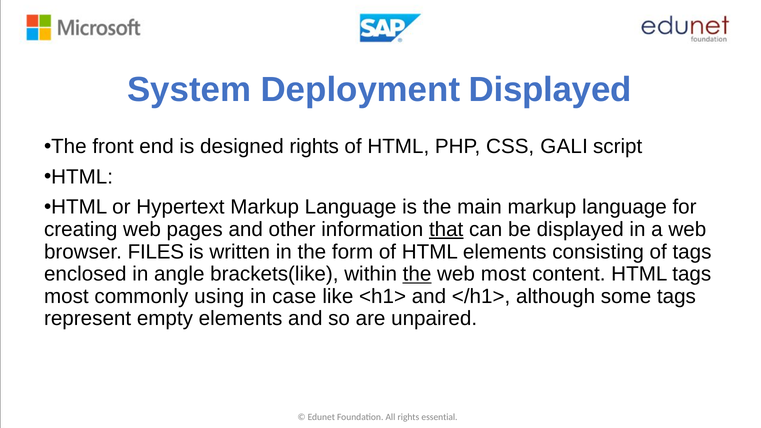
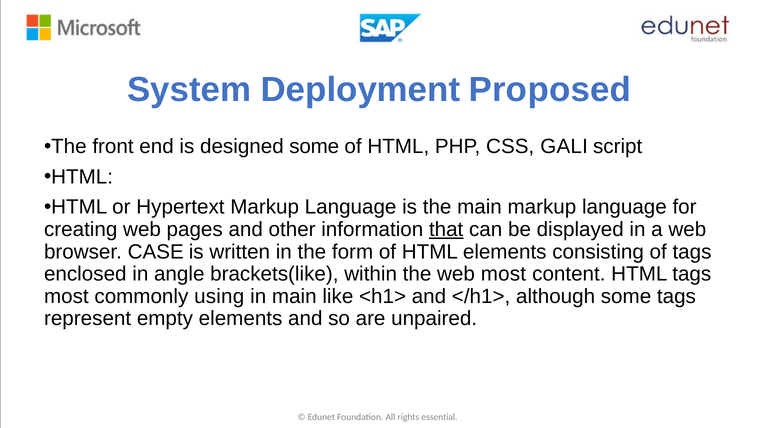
Deployment Displayed: Displayed -> Proposed (550, 90)
designed rights: rights -> some (314, 147)
FILES: FILES -> CASE (156, 252)
the underline: present -> none (417, 274)
in case: case -> main (294, 296)
